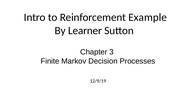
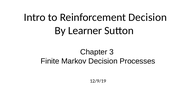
Reinforcement Example: Example -> Decision (148, 17)
